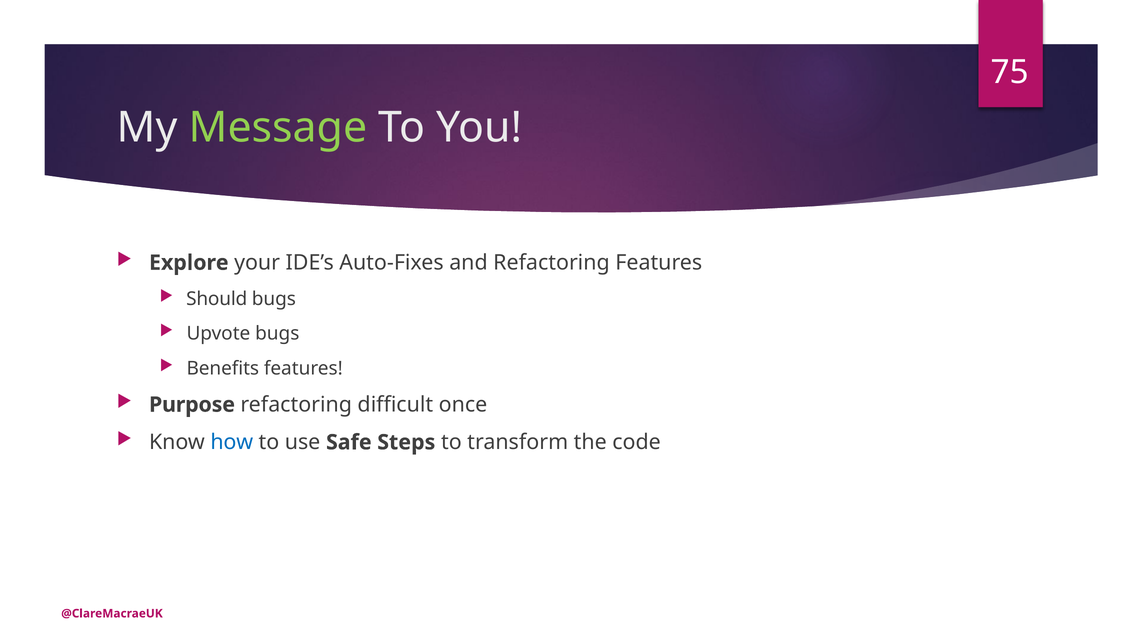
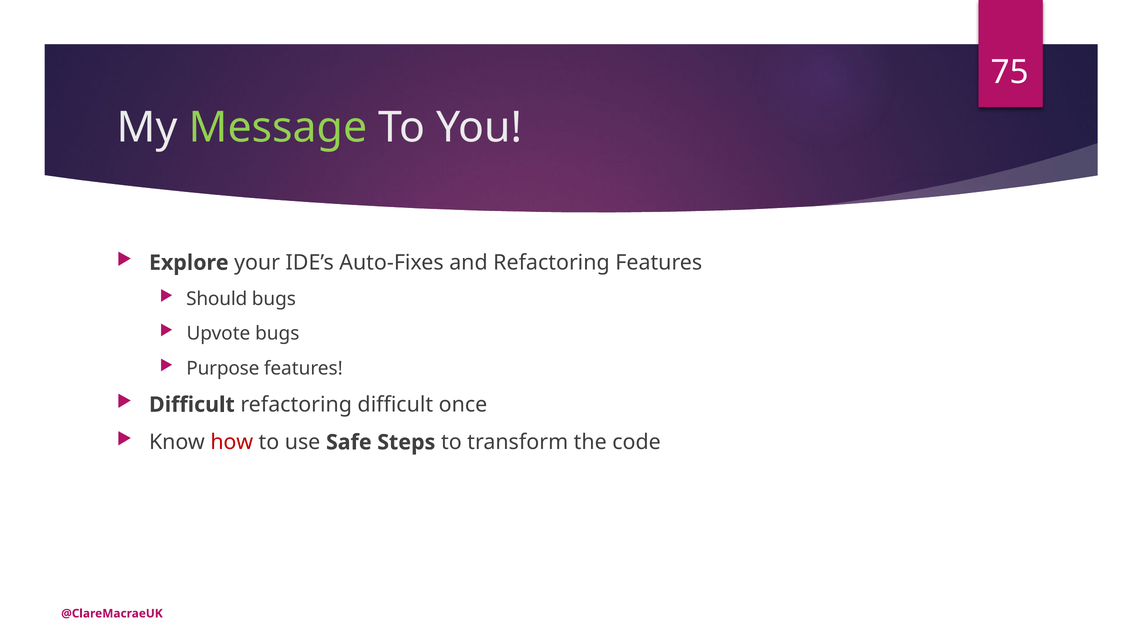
Benefits: Benefits -> Purpose (223, 368)
Purpose: Purpose -> Difficult (192, 405)
how colour: blue -> red (232, 442)
